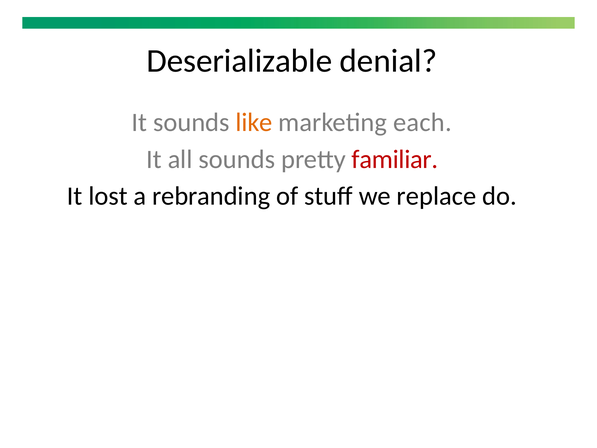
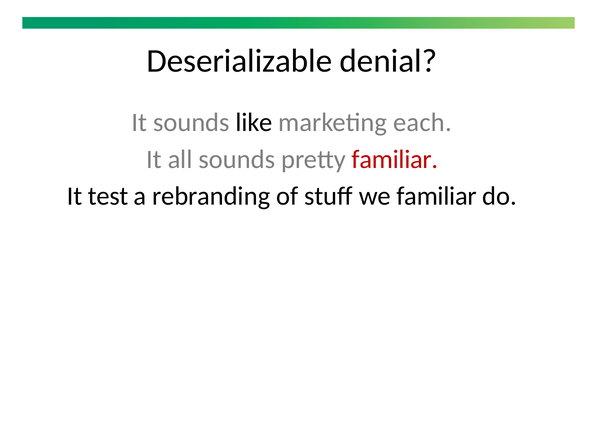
like colour: orange -> black (254, 122)
lost: lost -> test (108, 196)
we replace: replace -> familiar (437, 196)
